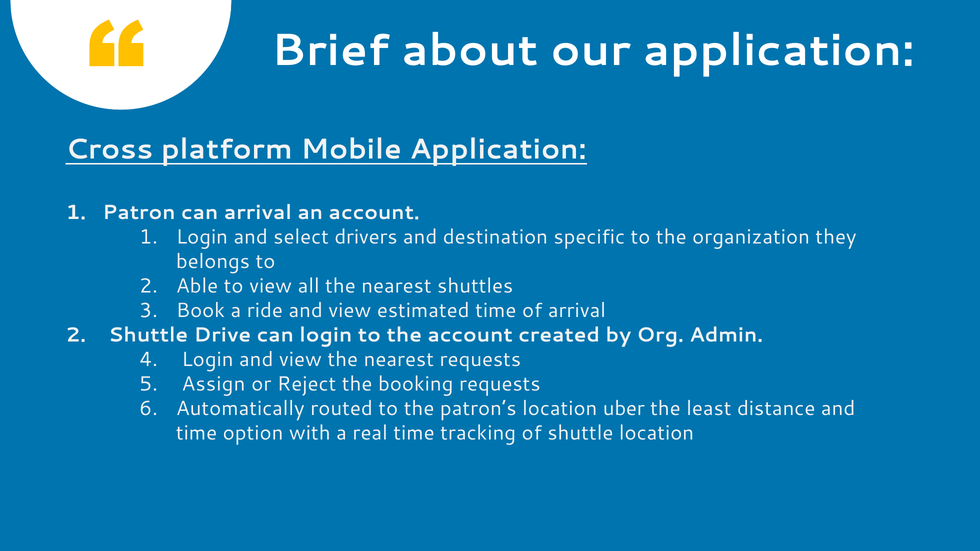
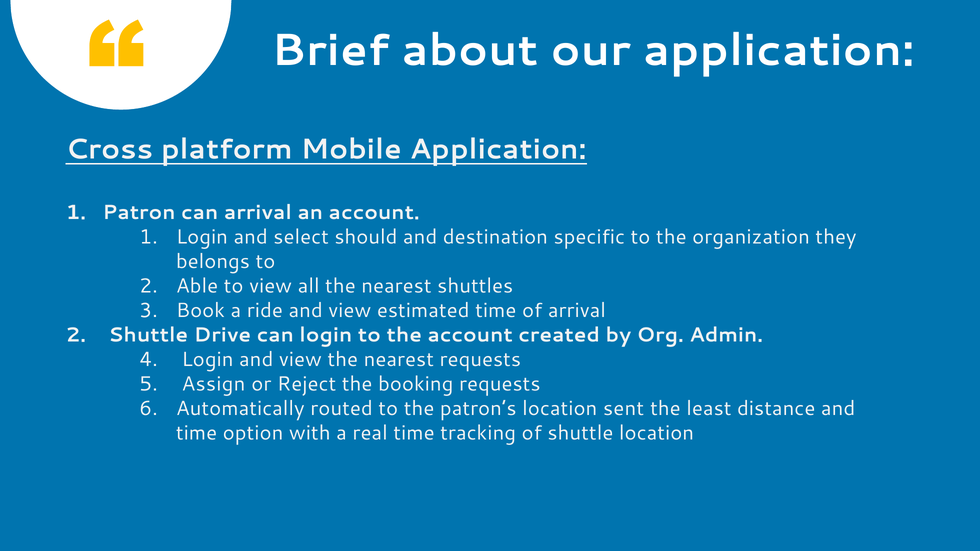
drivers: drivers -> should (366, 237)
uber: uber -> sent (624, 409)
